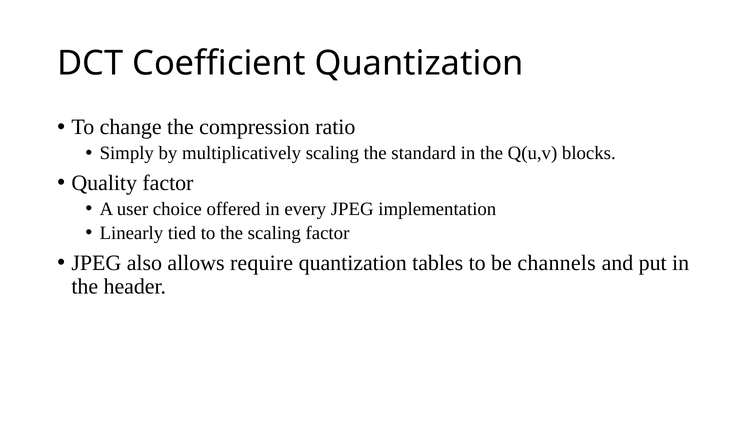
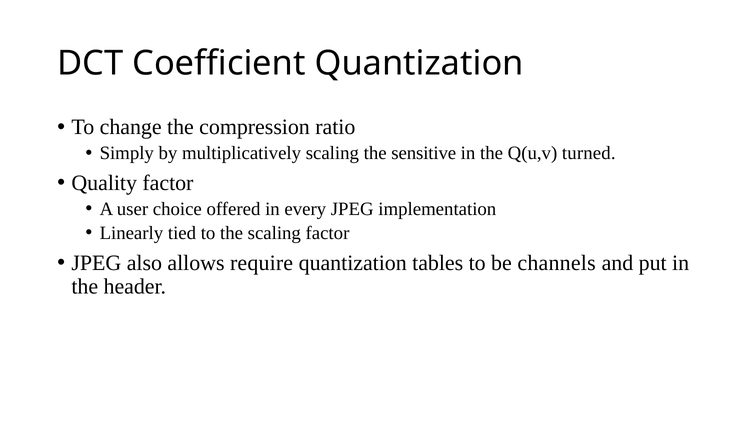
standard: standard -> sensitive (424, 153)
blocks: blocks -> turned (589, 153)
